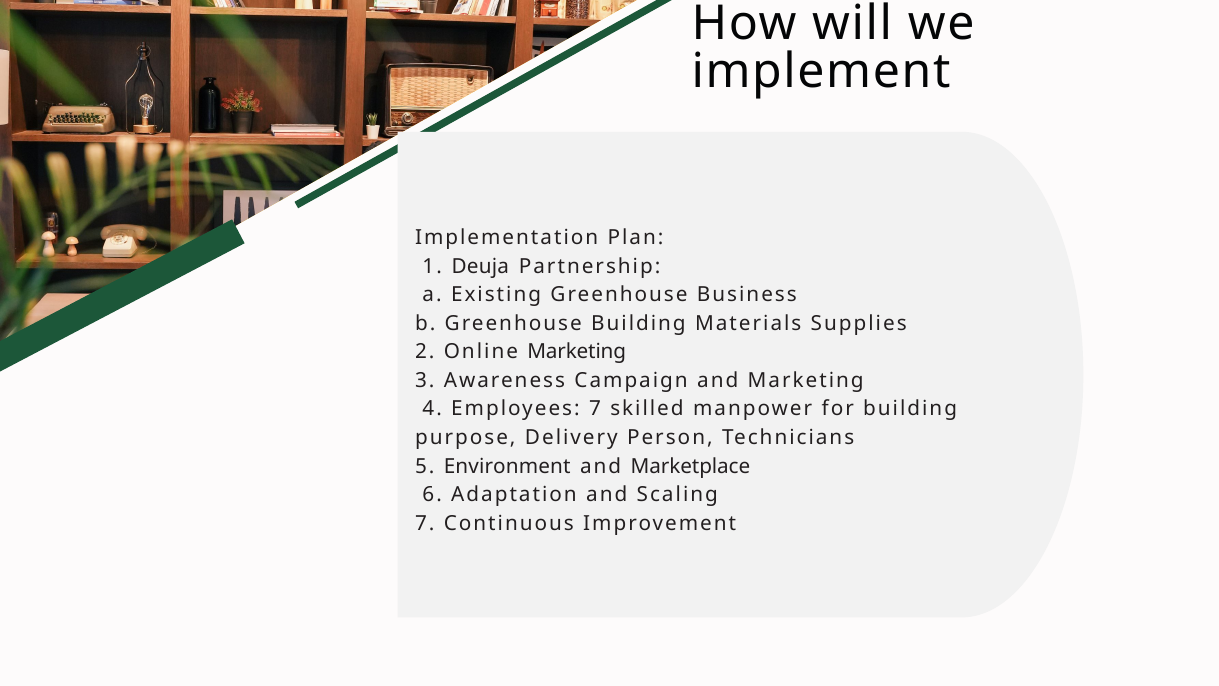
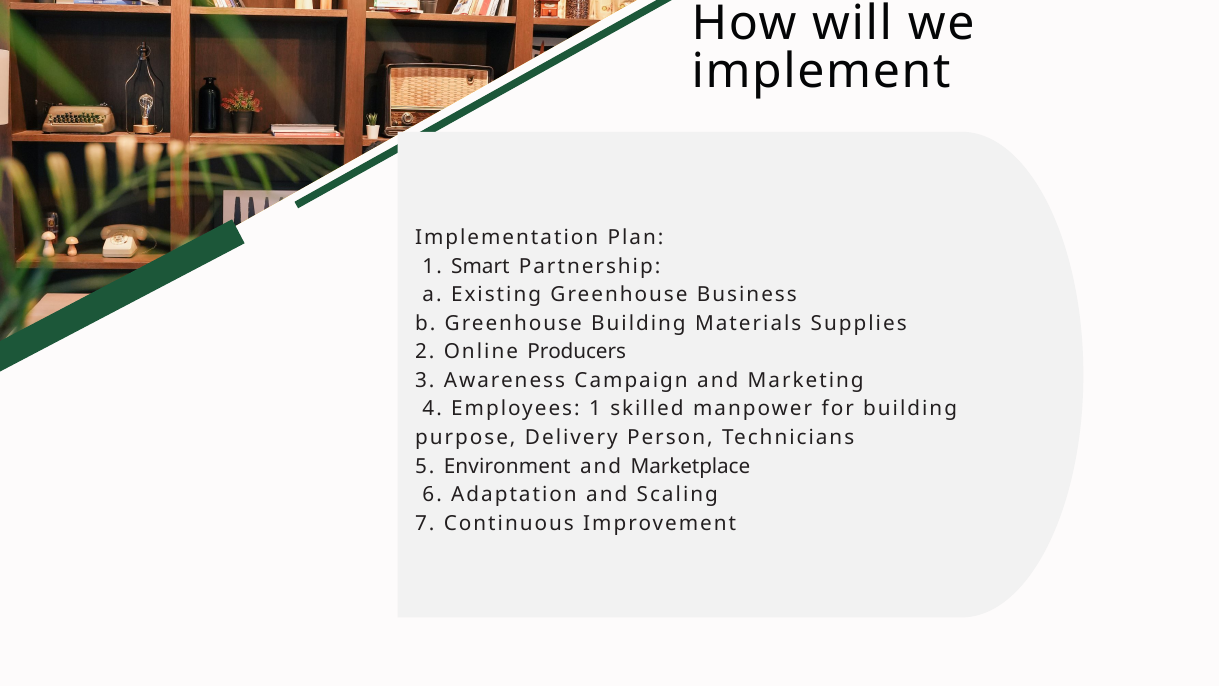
Deuja: Deuja -> Smart (480, 266)
Online Marketing: Marketing -> Producers (577, 352)
Employees 7: 7 -> 1 (595, 409)
